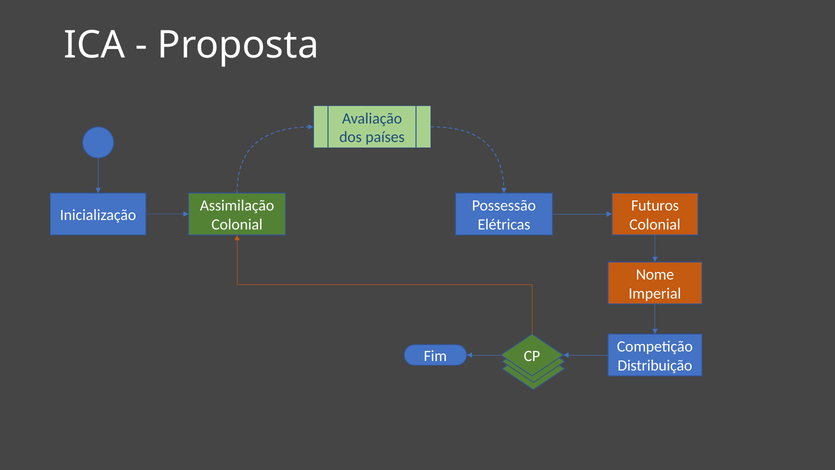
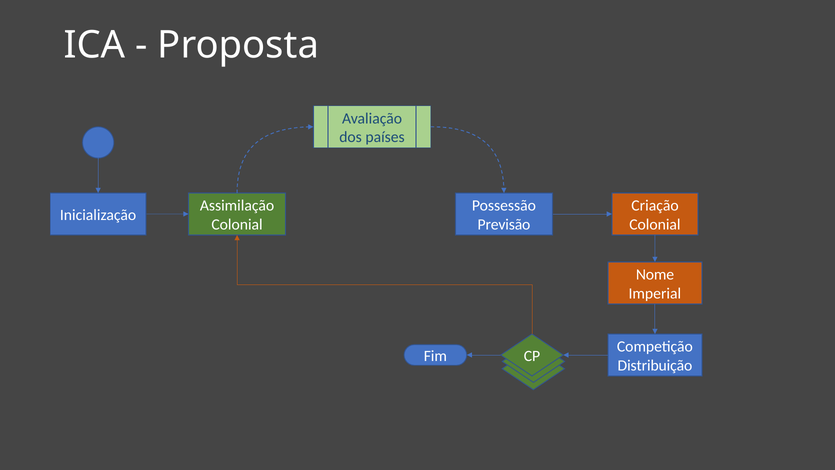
Futuros: Futuros -> Criação (655, 206)
Elétricas: Elétricas -> Previsão (504, 224)
